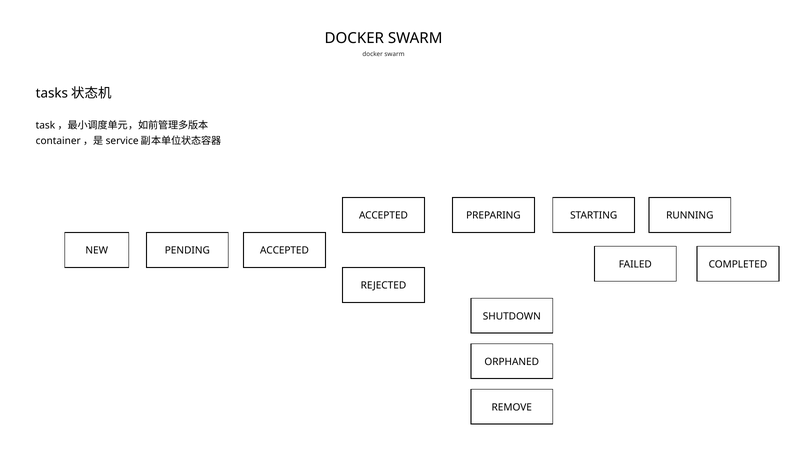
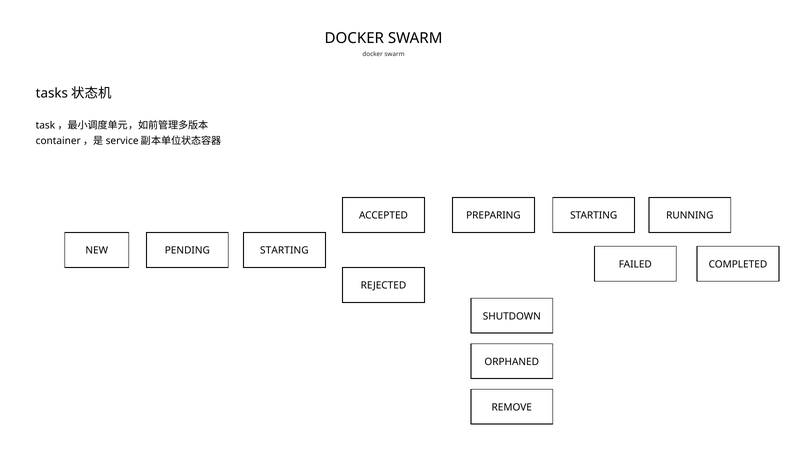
PENDING ACCEPTED: ACCEPTED -> STARTING (284, 251)
